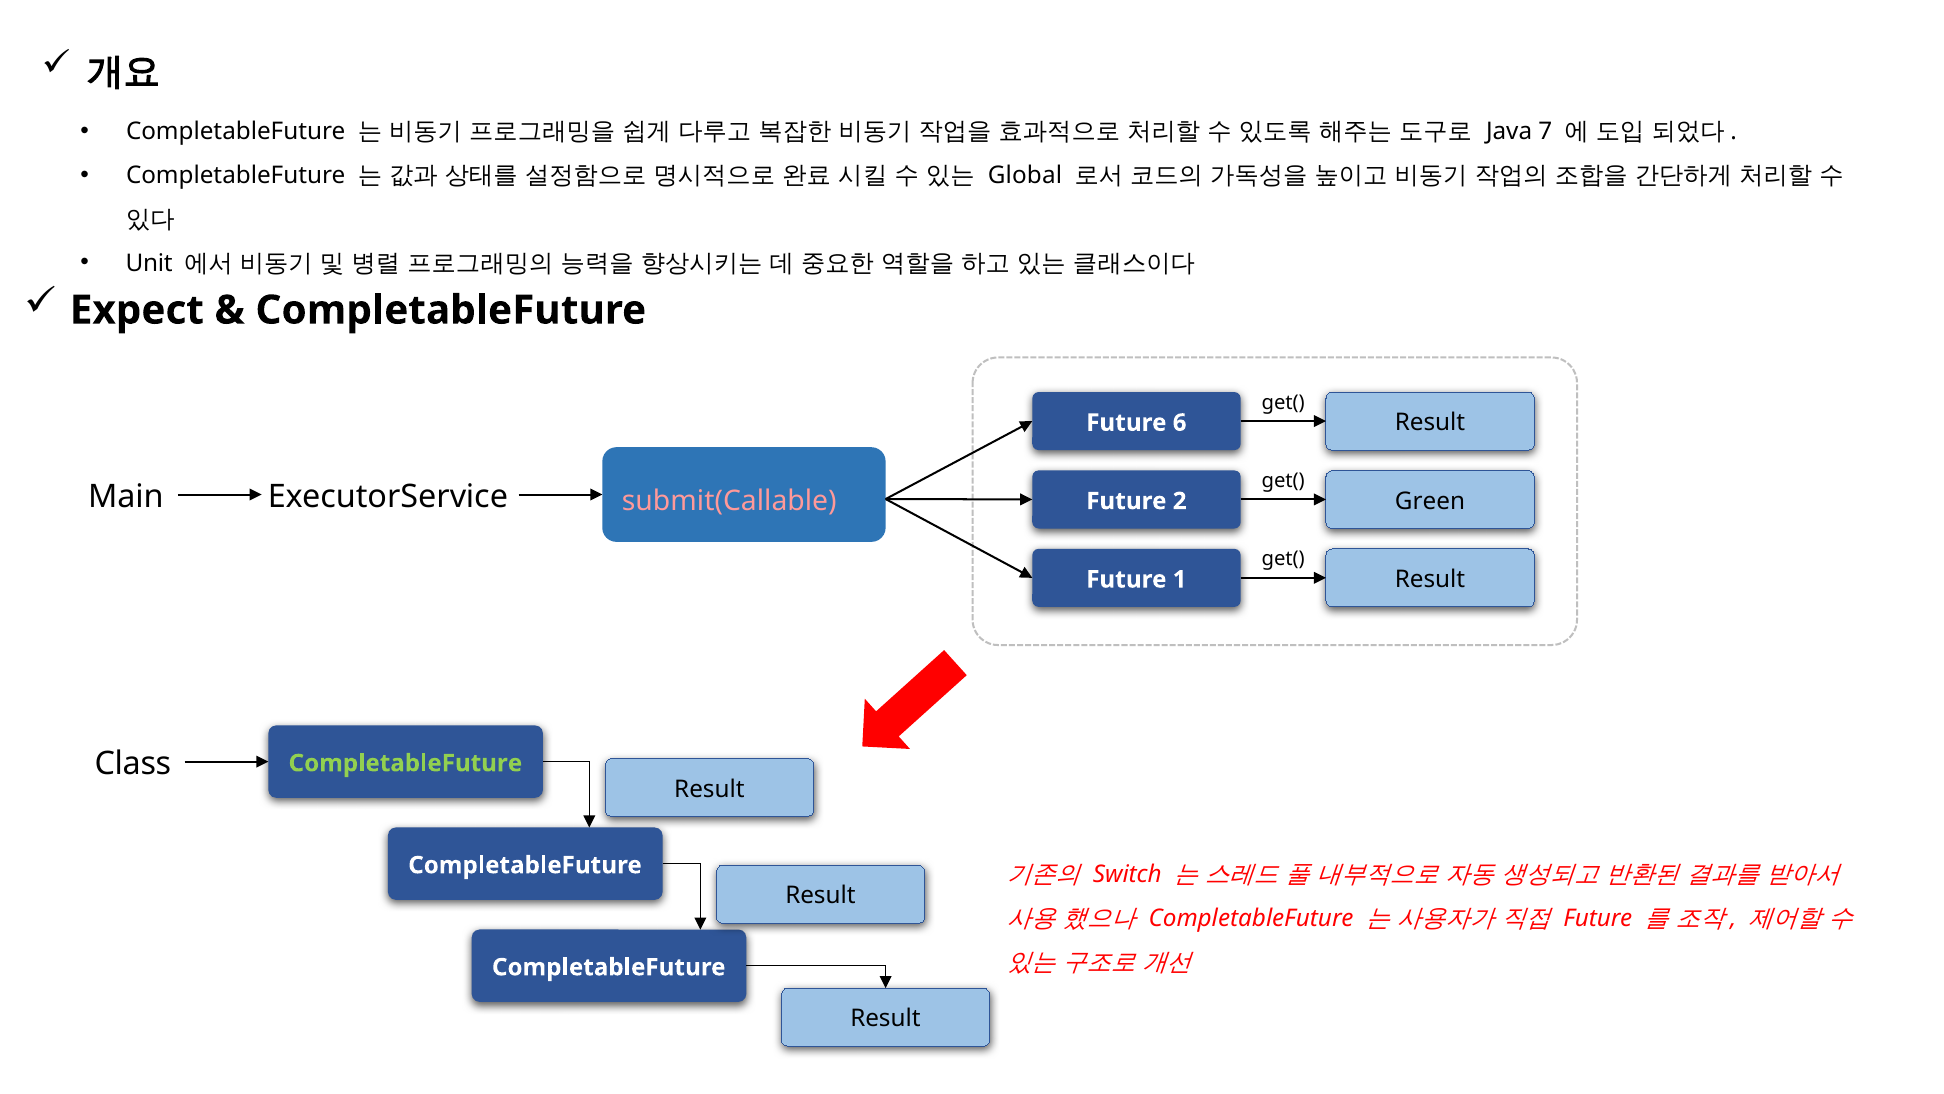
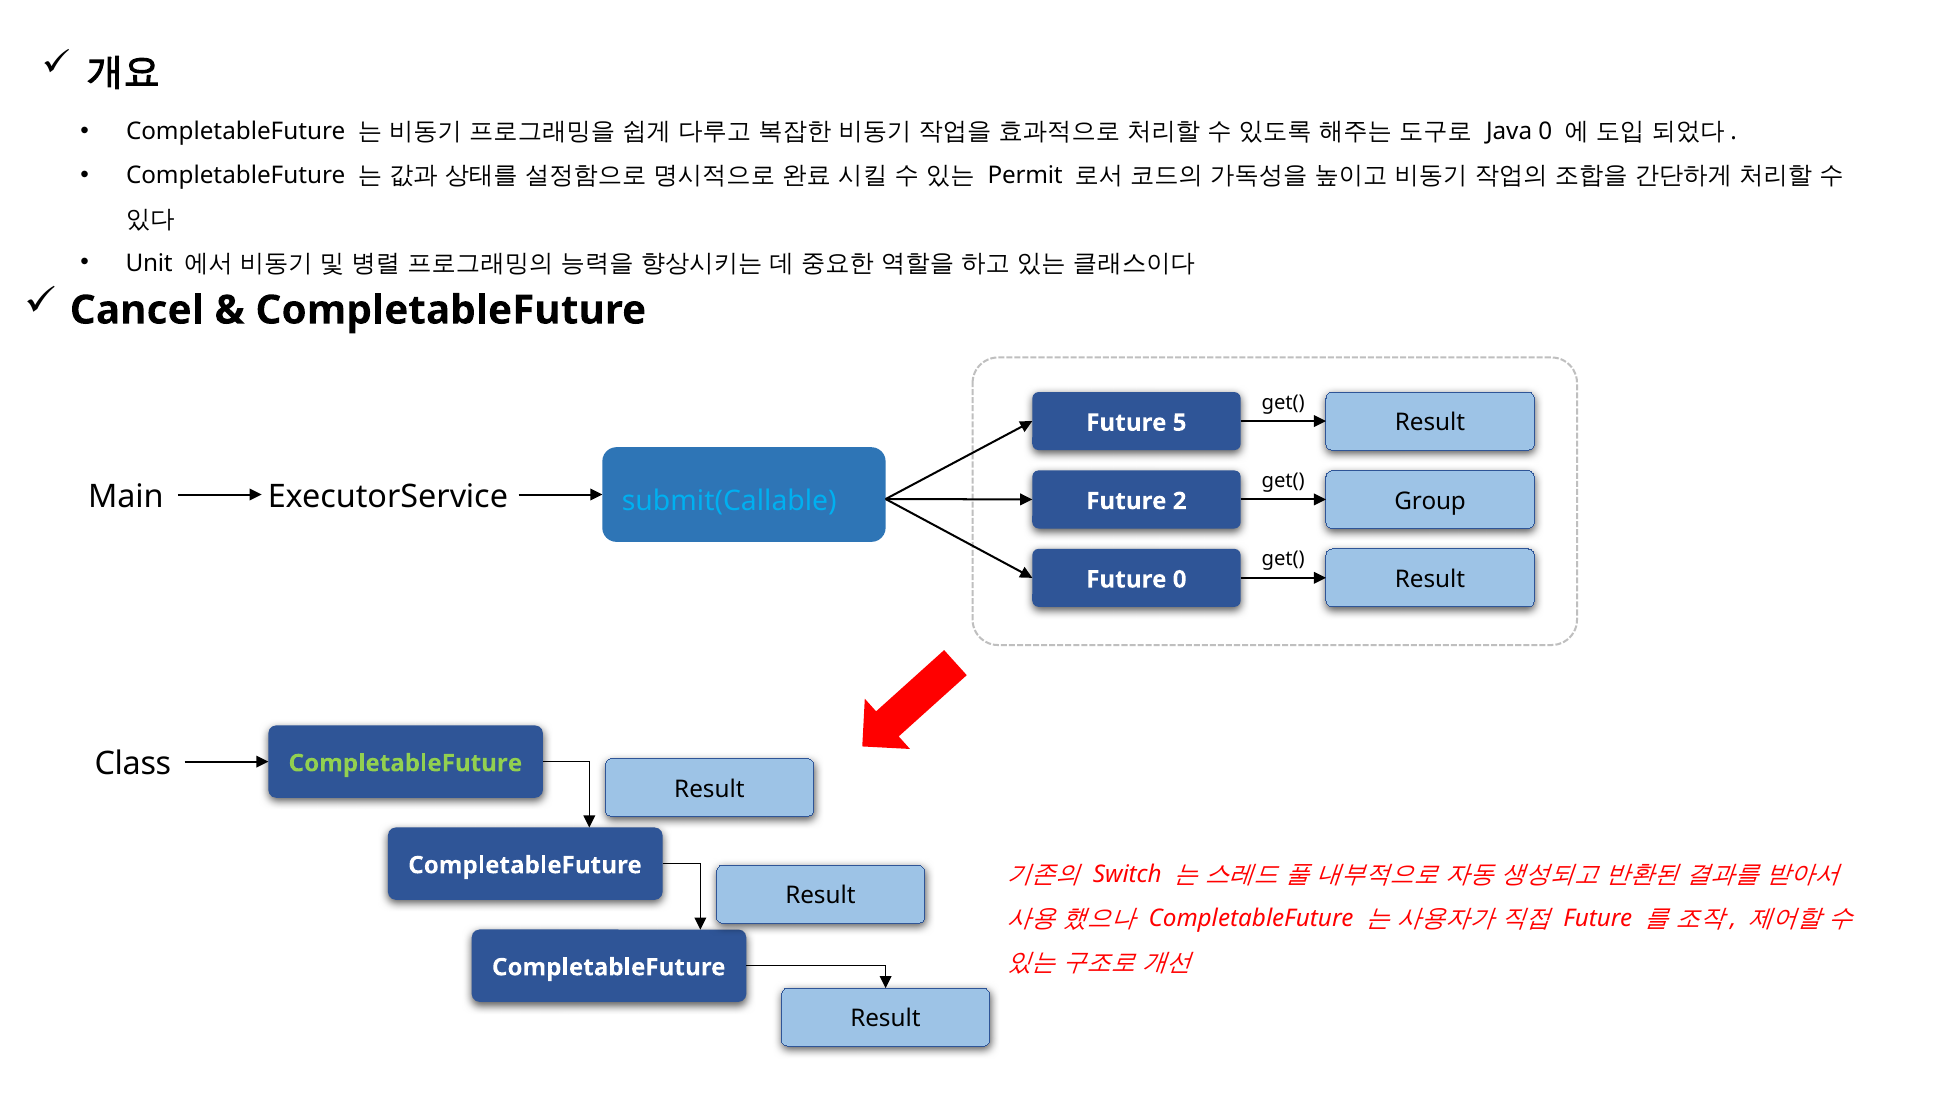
Java 7: 7 -> 0 (1545, 132)
Global: Global -> Permit (1025, 176)
Expect: Expect -> Cancel (137, 310)
6: 6 -> 5 (1180, 423)
submit(Callable colour: pink -> light blue (729, 501)
Green: Green -> Group (1430, 501)
Future 1: 1 -> 0 (1180, 579)
